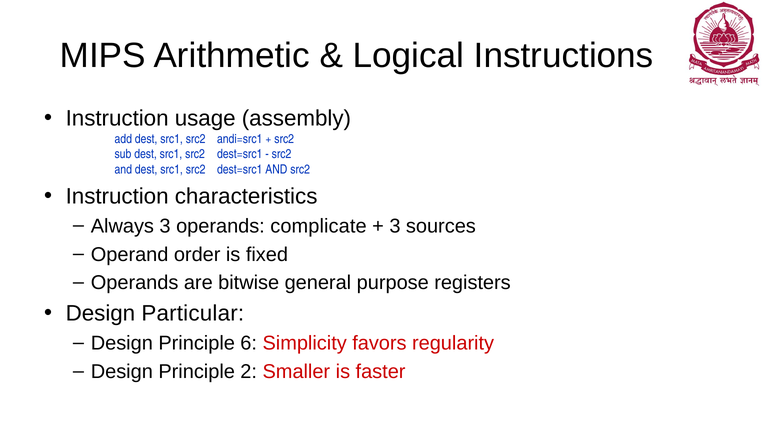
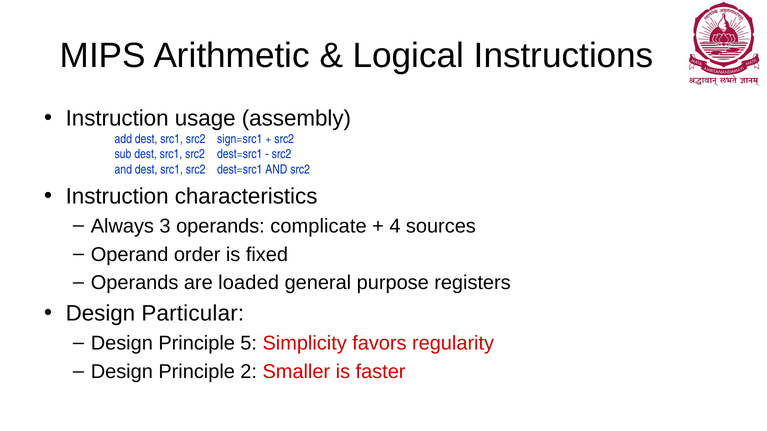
andi=src1: andi=src1 -> sign=src1 (240, 139)
3: 3 -> 4 (395, 226)
bitwise: bitwise -> loaded (249, 283)
6: 6 -> 5 (249, 344)
